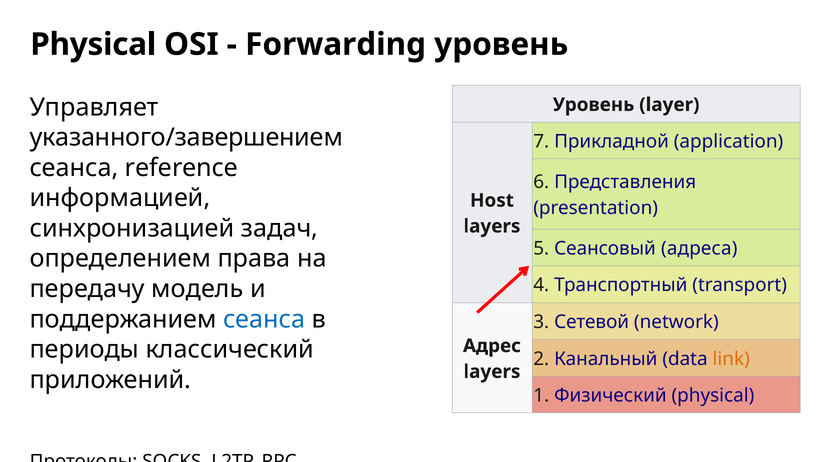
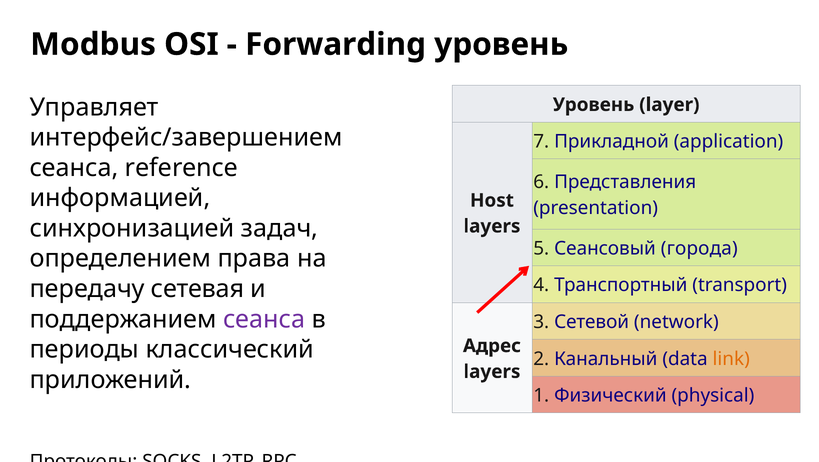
Physical: Physical -> Modbus (93, 44)
указанного/завершением: указанного/завершением -> интерфейс/завершением (186, 137)
адреса: адреса -> города (699, 248)
модель: модель -> сетевая (198, 289)
сеанса colour: blue -> purple (264, 319)
